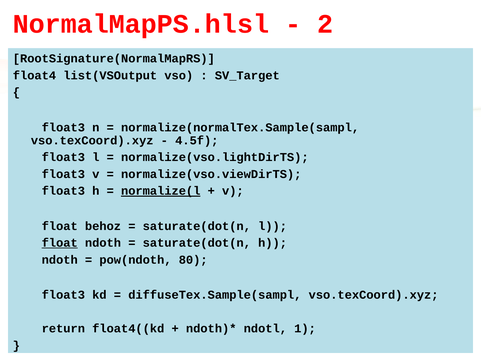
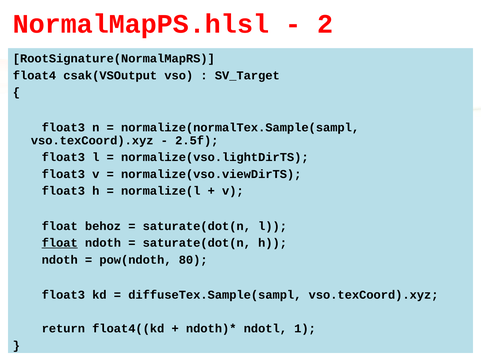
list(VSOutput: list(VSOutput -> csak(VSOutput (110, 75)
4.5f: 4.5f -> 2.5f (197, 140)
normalize(l underline: present -> none (161, 191)
